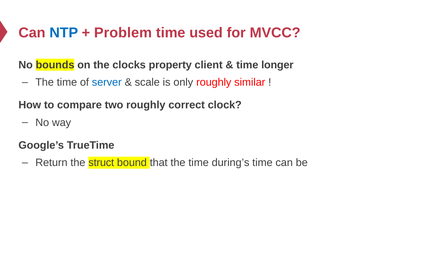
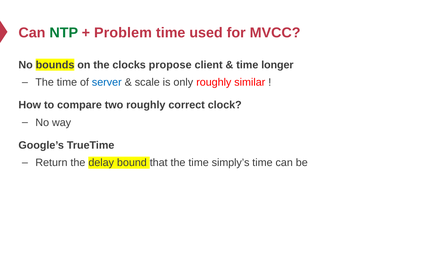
NTP colour: blue -> green (64, 33)
property: property -> propose (170, 65)
struct: struct -> delay (101, 163)
during’s: during’s -> simply’s (231, 163)
